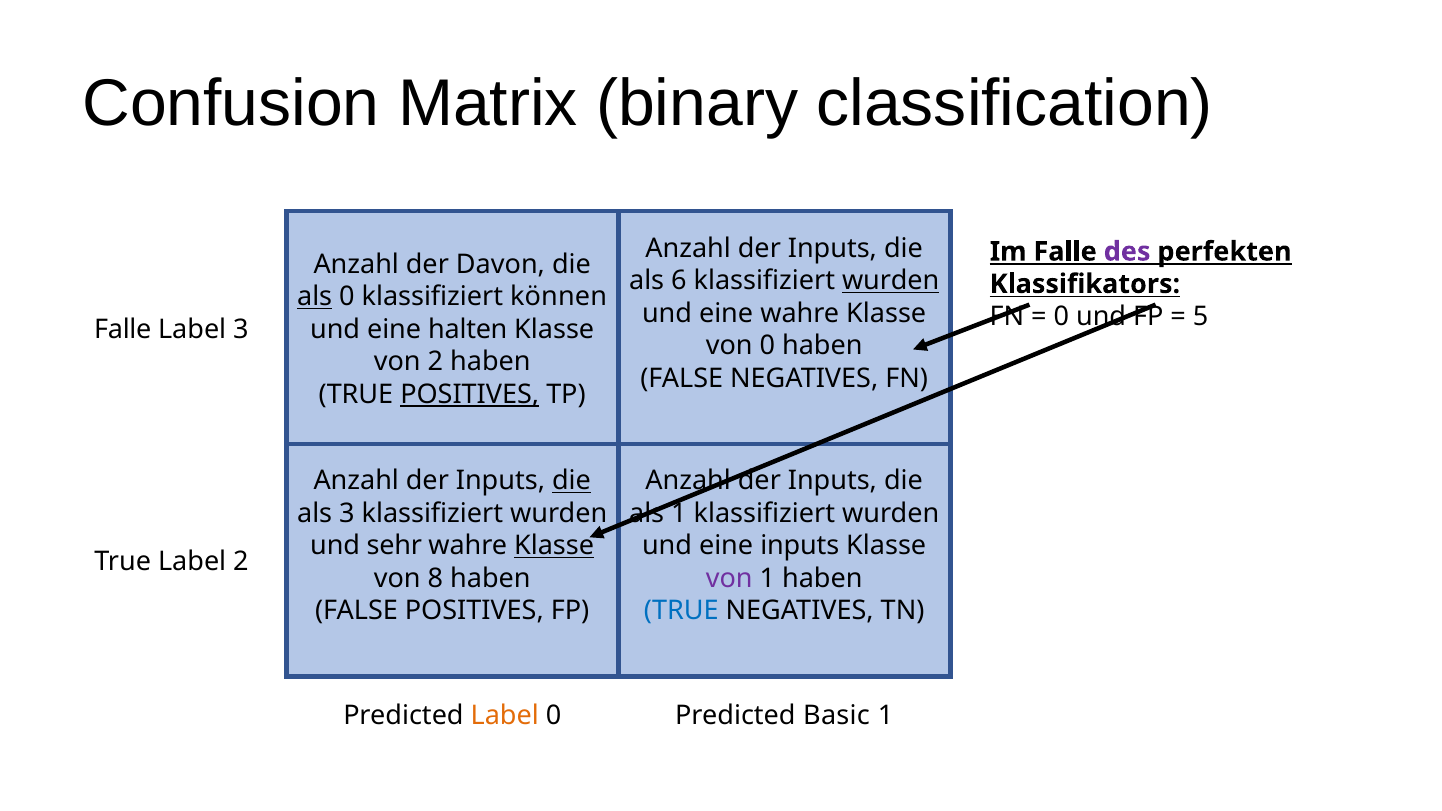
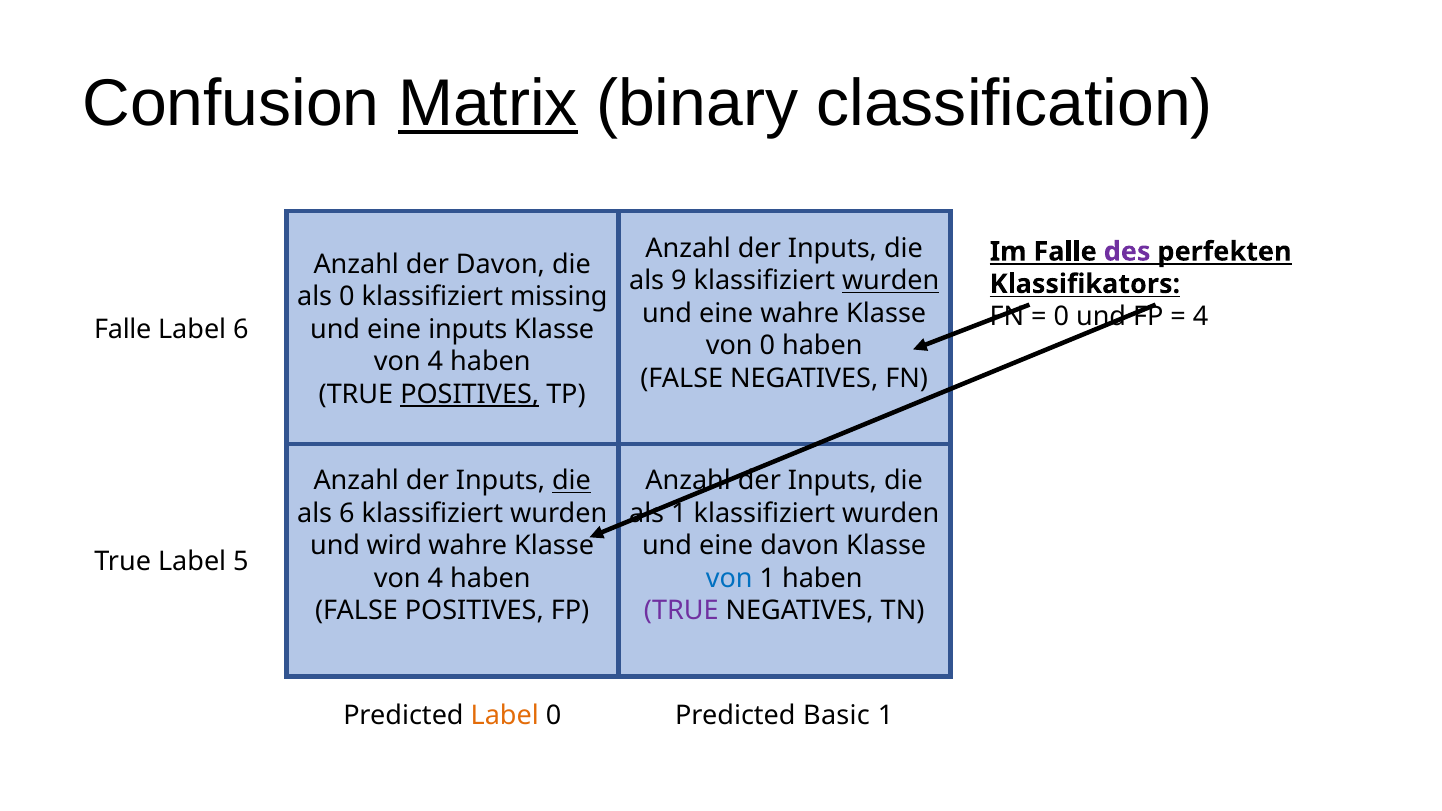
Matrix underline: none -> present (488, 104)
6: 6 -> 9 (679, 281)
als underline: present -> none (315, 297)
können: können -> missing (559, 297)
5: 5 -> 4 (1201, 317)
Label 3: 3 -> 6 (241, 329)
eine halten: halten -> inputs (468, 329)
2: 2 -> 4 (435, 362)
als 3: 3 -> 6 (347, 513)
sehr: sehr -> wird (394, 546)
Klasse underline: present -> none (554, 546)
eine inputs: inputs -> davon (800, 546)
Label 2: 2 -> 5 (241, 562)
8: 8 -> 4 (435, 578)
von colour: purple -> blue (729, 578)
TRUE colour: blue -> purple (681, 611)
